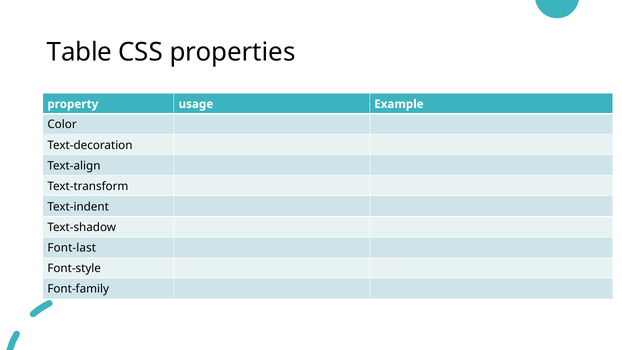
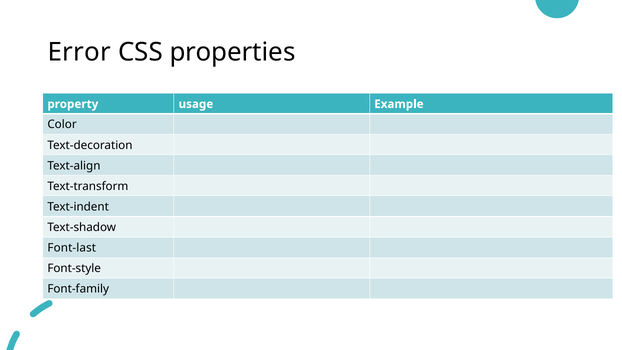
Table: Table -> Error (79, 52)
